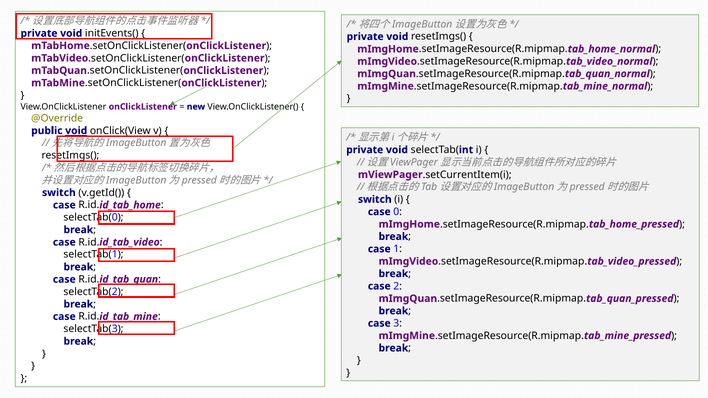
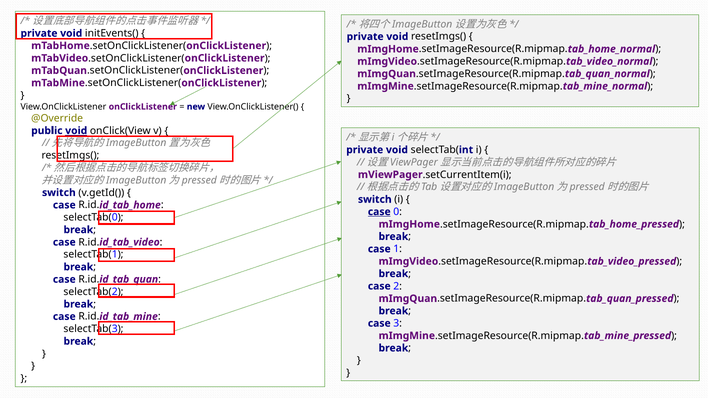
case underline: none -> present (379, 212)
